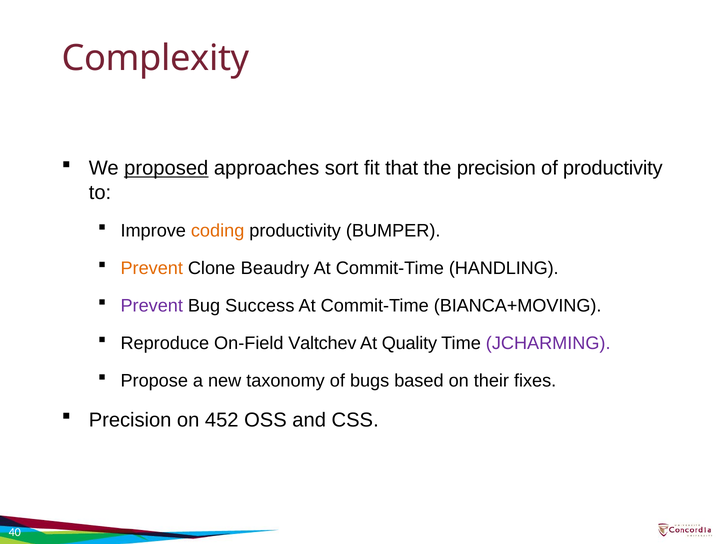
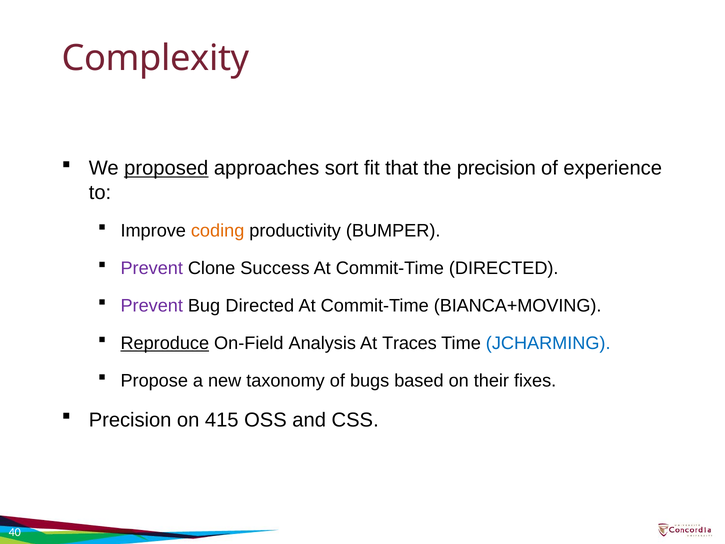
of productivity: productivity -> experience (613, 168)
Prevent colour: orange -> purple (152, 268)
Beaudry: Beaudry -> Success (275, 268)
Commit-Time HANDLING: HANDLING -> DIRECTED (504, 268)
Bug Success: Success -> Directed (260, 306)
Reproduce underline: none -> present (165, 343)
Valtchev: Valtchev -> Analysis (322, 343)
Quality: Quality -> Traces (409, 343)
JCHARMING colour: purple -> blue (548, 343)
452: 452 -> 415 (222, 420)
